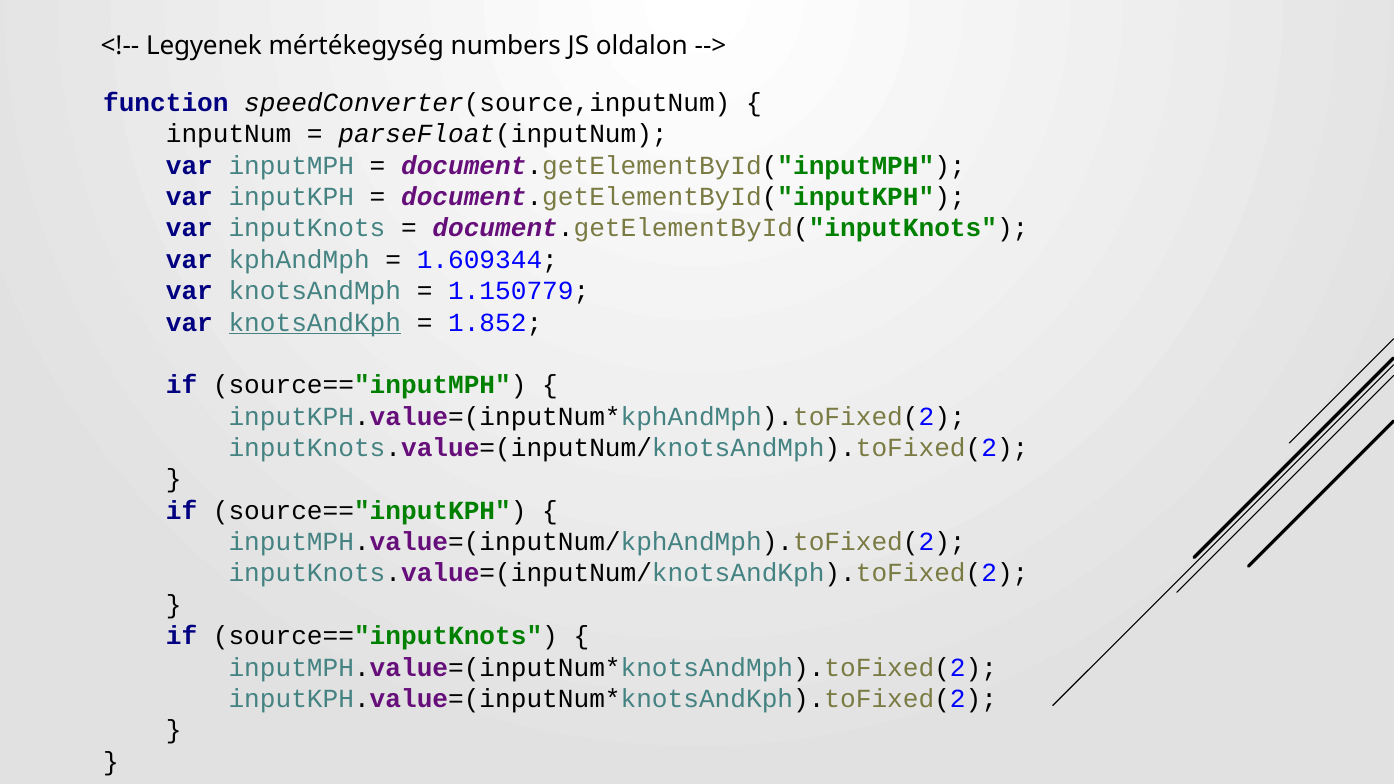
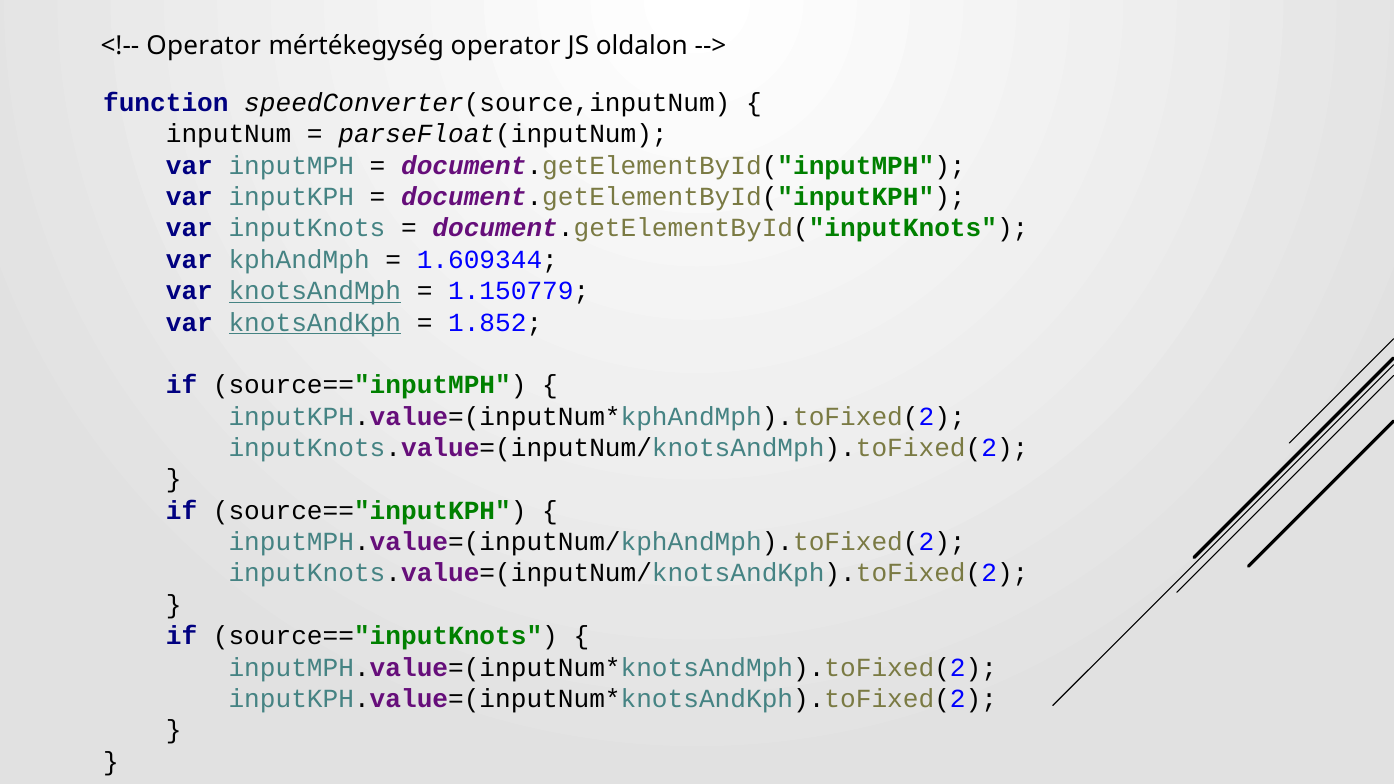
Legyenek: Legyenek -> Operator (204, 46)
mértékegység numbers: numbers -> operator (506, 46)
knotsAndMph underline: none -> present (315, 291)
